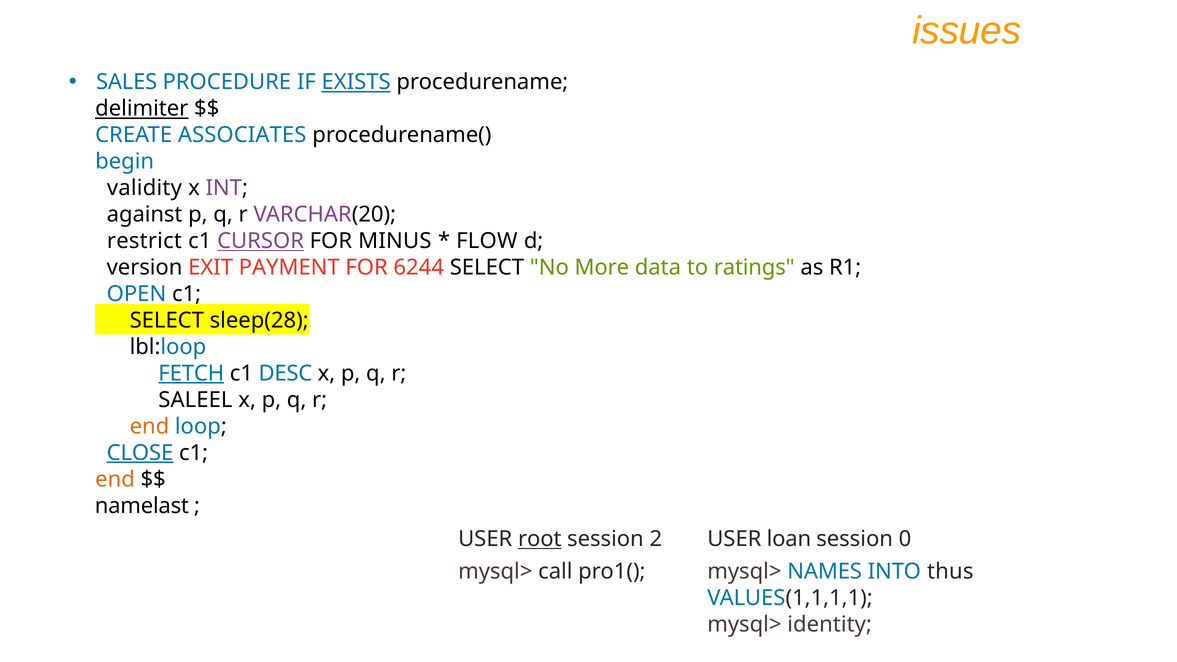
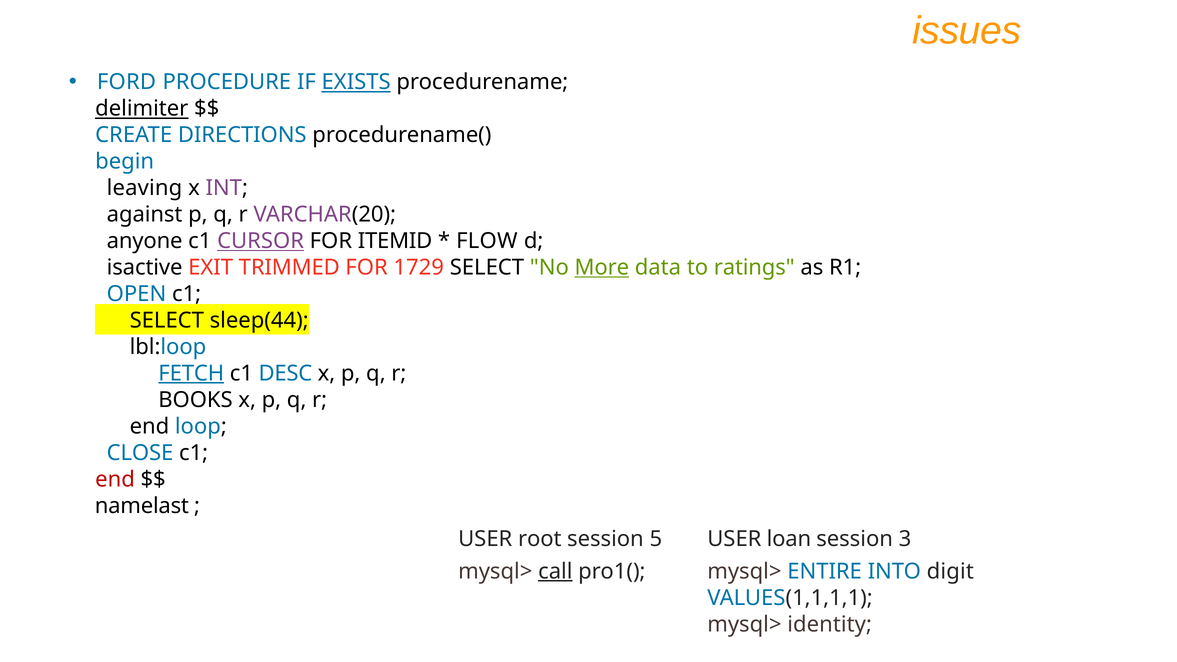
SALES: SALES -> FORD (127, 82)
ASSOCIATES: ASSOCIATES -> DIRECTIONS (242, 135)
validity: validity -> leaving (144, 188)
restrict: restrict -> anyone (145, 241)
MINUS: MINUS -> ITEMID (395, 241)
version: version -> isactive (145, 268)
PAYMENT: PAYMENT -> TRIMMED (289, 268)
6244: 6244 -> 1729 (419, 268)
More underline: none -> present (602, 268)
sleep(28: sleep(28 -> sleep(44 (259, 320)
SALEEL: SALEEL -> BOOKS (196, 400)
end colour: orange -> black (149, 426)
CLOSE underline: present -> none (140, 453)
end colour: orange -> red (115, 479)
root underline: present -> none (540, 539)
2: 2 -> 5 (656, 539)
0: 0 -> 3 (905, 539)
call underline: none -> present (555, 571)
NAMES: NAMES -> ENTIRE (825, 571)
thus: thus -> digit (950, 571)
